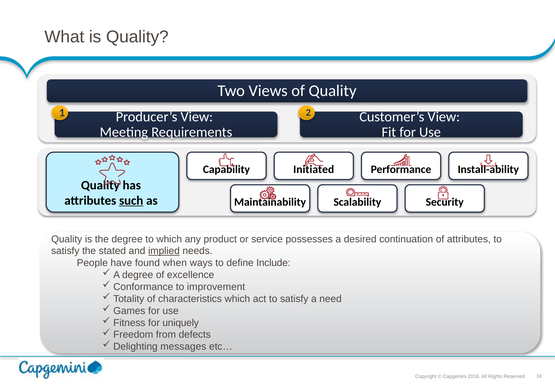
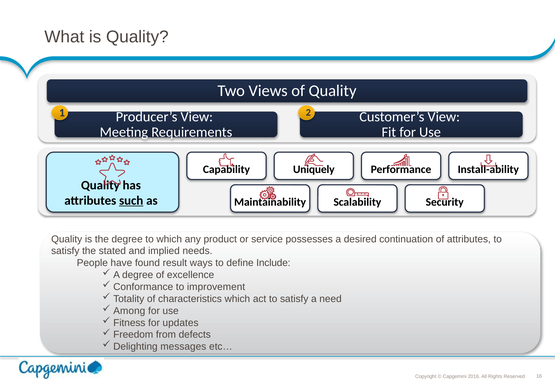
Initiated: Initiated -> Uniquely (314, 169)
implied underline: present -> none (164, 251)
when: when -> result (175, 263)
Games: Games -> Among (129, 311)
uniquely: uniquely -> updates (181, 323)
